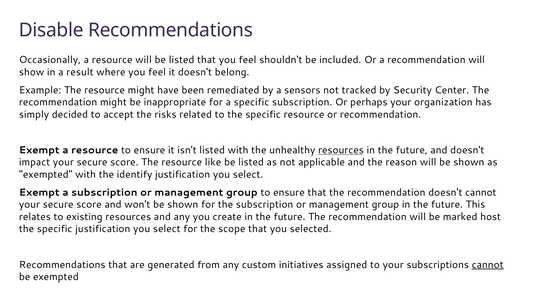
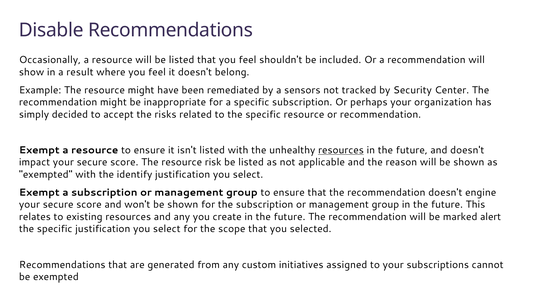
like: like -> risk (213, 162)
doesn't cannot: cannot -> engine (481, 192)
host: host -> alert (491, 217)
cannot underline: present -> none (488, 265)
